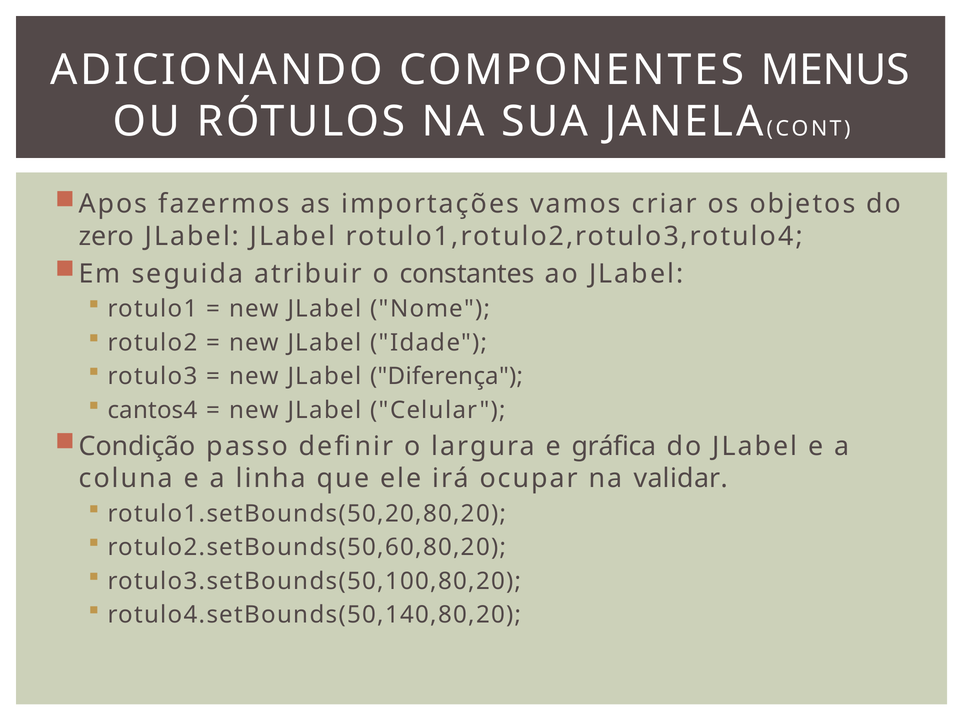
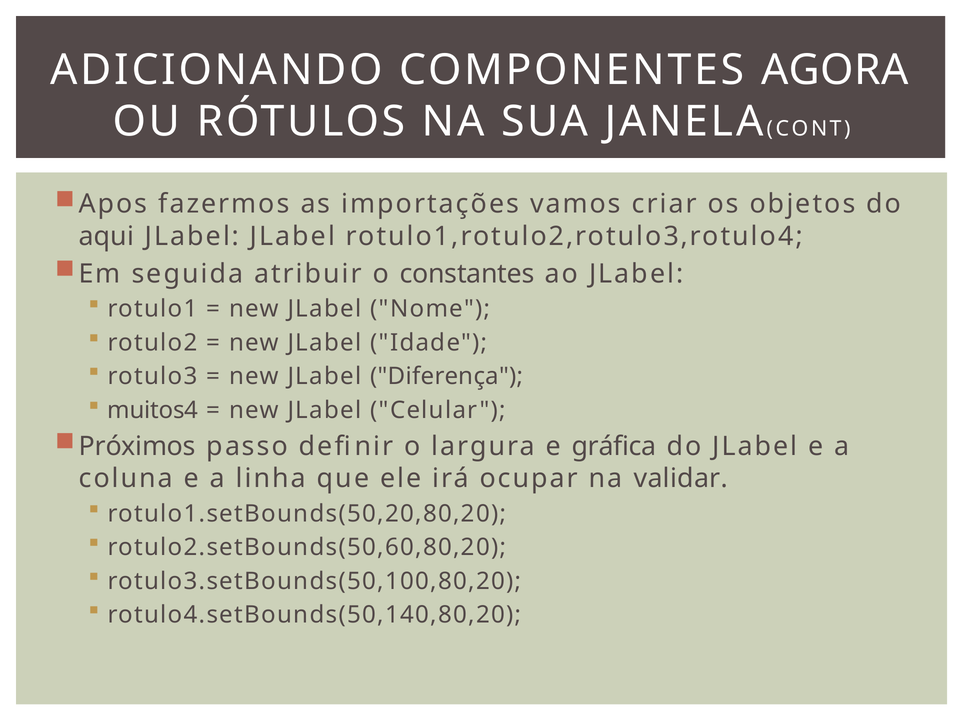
MENUS: MENUS -> AGORA (835, 70)
zero: zero -> aqui (106, 236)
cantos4: cantos4 -> muitos4 (153, 410)
Condição: Condição -> Próximos (137, 446)
